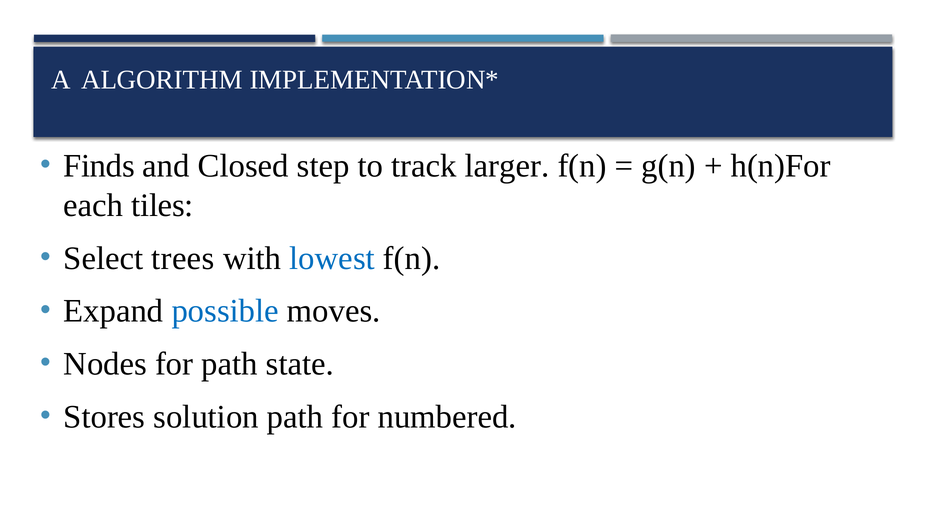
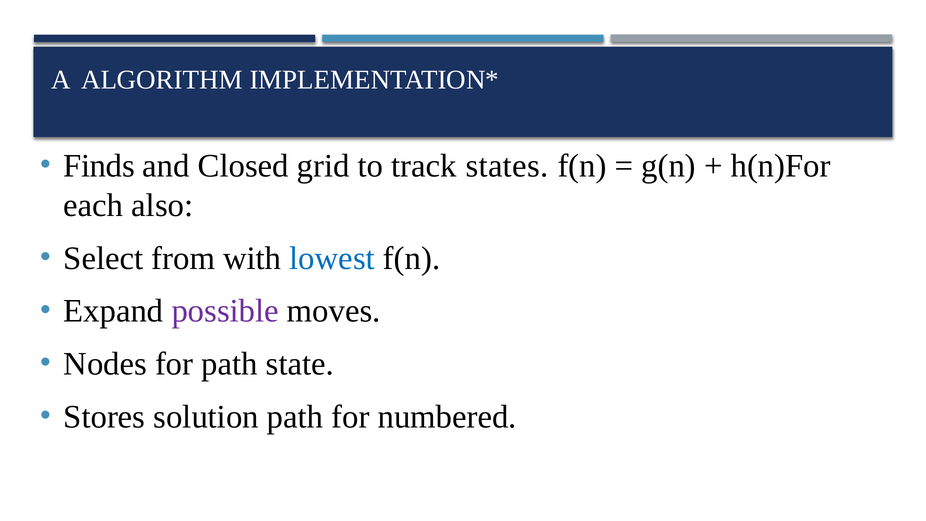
step: step -> grid (323, 166)
larger: larger -> states (507, 166)
tiles: tiles -> also (162, 205)
trees: trees -> from (183, 258)
possible colour: blue -> purple (225, 311)
